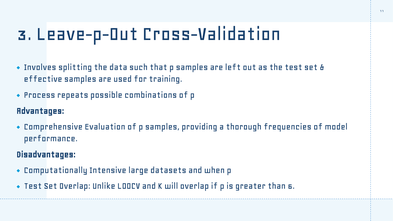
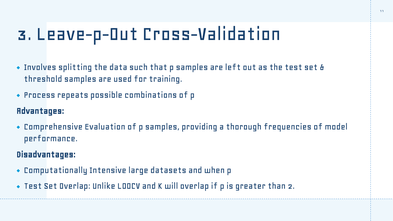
effective: effective -> threshold (43, 79)
6: 6 -> 2 (291, 186)
